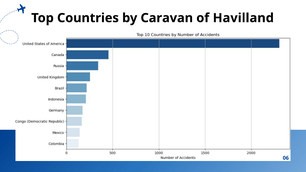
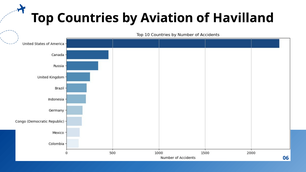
Caravan: Caravan -> Aviation (167, 18)
